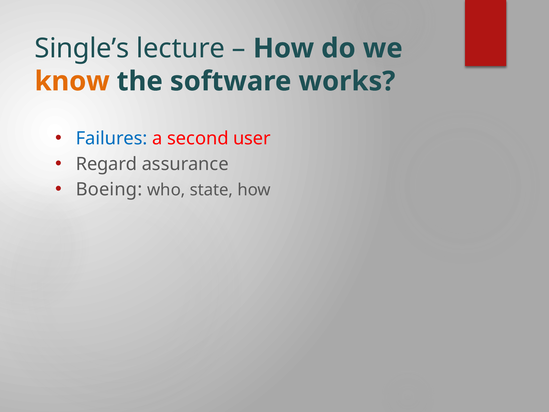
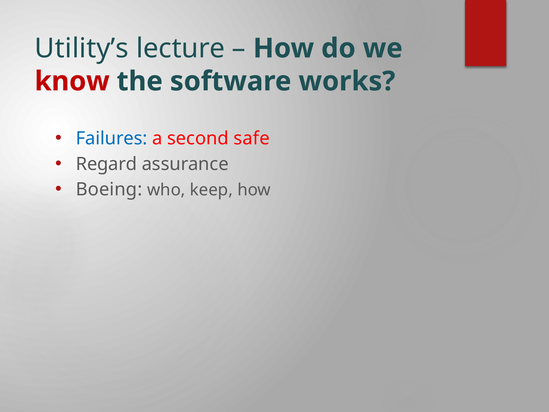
Single’s: Single’s -> Utility’s (82, 48)
know colour: orange -> red (72, 81)
user: user -> safe (252, 138)
state: state -> keep (211, 190)
